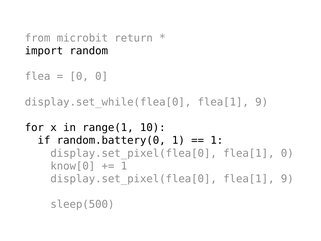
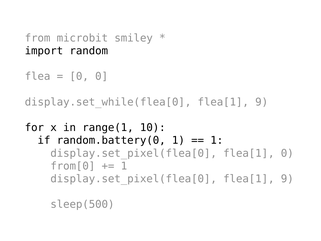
return: return -> smiley (134, 38)
know[0: know[0 -> from[0 (73, 166)
